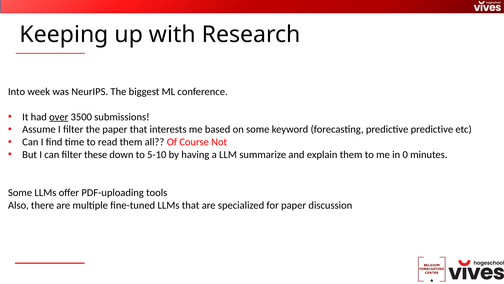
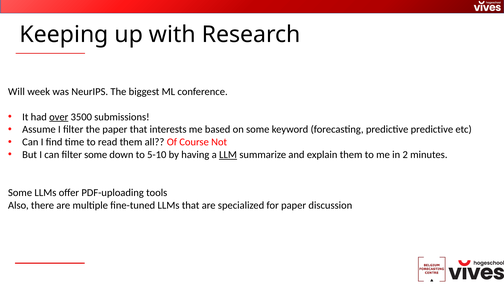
Into: Into -> Will (16, 91)
filter these: these -> some (96, 155)
LLM underline: none -> present (228, 155)
0: 0 -> 2 (405, 155)
